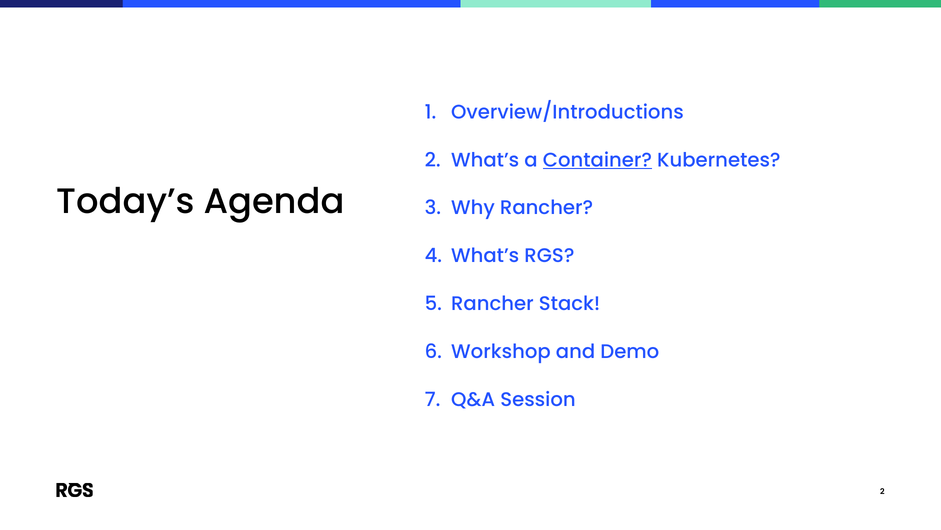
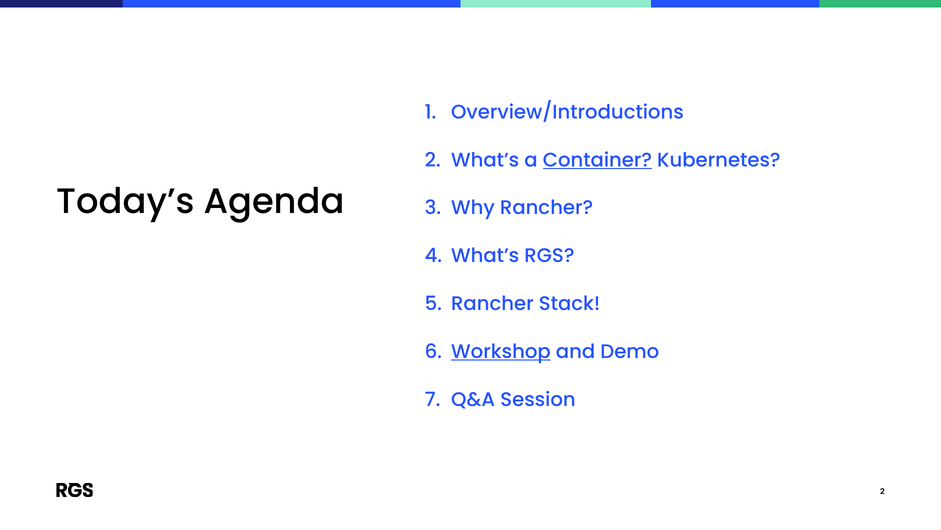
Workshop underline: none -> present (501, 351)
